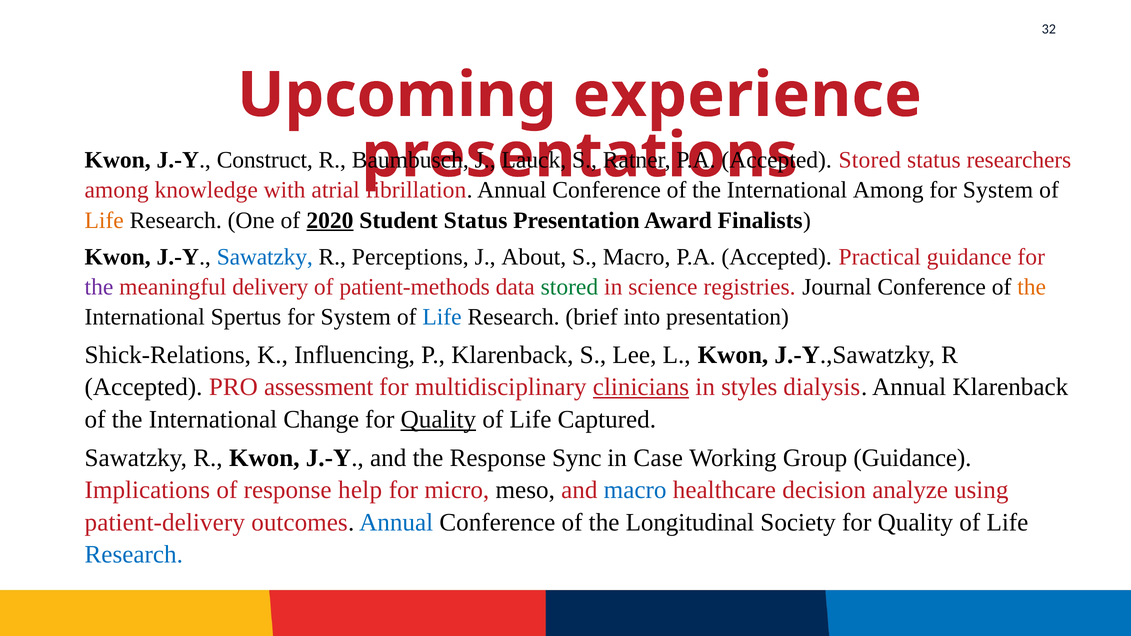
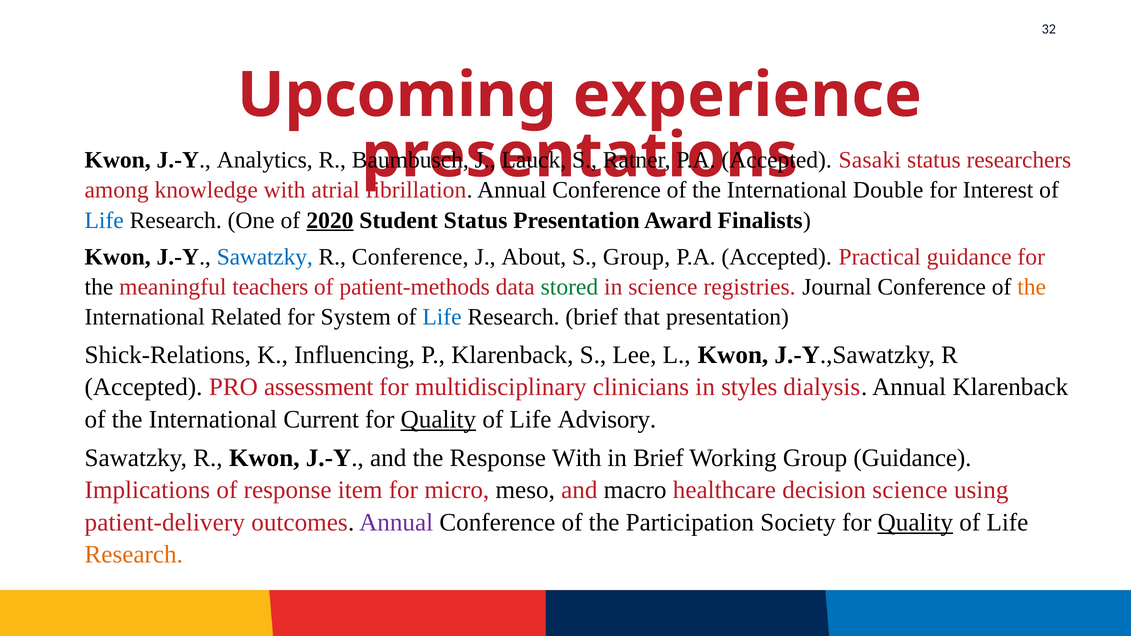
Construct: Construct -> Analytics (265, 160)
Stored: Stored -> Sasaki (870, 160)
Among: Among -> Double (888, 190)
System: System -> Interest (998, 190)
Life colour: orange -> blue (104, 220)
R Perceptions: Perceptions -> Conference (410, 257)
S Macro: Macro -> Group (637, 257)
the colour: purple -> black (99, 287)
delivery: delivery -> teachers (270, 287)
Spertus: Spertus -> Related (246, 317)
into: into -> that (642, 317)
clinicians underline: present -> none (641, 387)
Change: Change -> Current (321, 420)
Captured: Captured -> Advisory (607, 420)
Response Sync: Sync -> With (577, 458)
in Case: Case -> Brief (658, 458)
help: help -> item (360, 490)
macro colour: blue -> black (635, 490)
decision analyze: analyze -> science (910, 490)
Annual colour: blue -> purple (396, 523)
Longitudinal: Longitudinal -> Participation (690, 523)
Quality underline: none -> present (915, 523)
Research colour: blue -> orange (134, 555)
